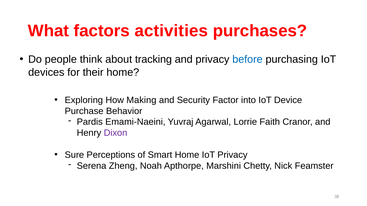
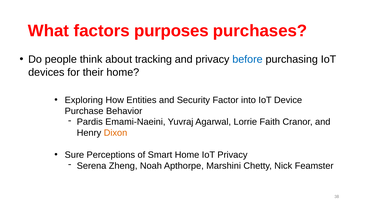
activities: activities -> purposes (171, 31)
Making: Making -> Entities (141, 100)
Dixon colour: purple -> orange (116, 133)
